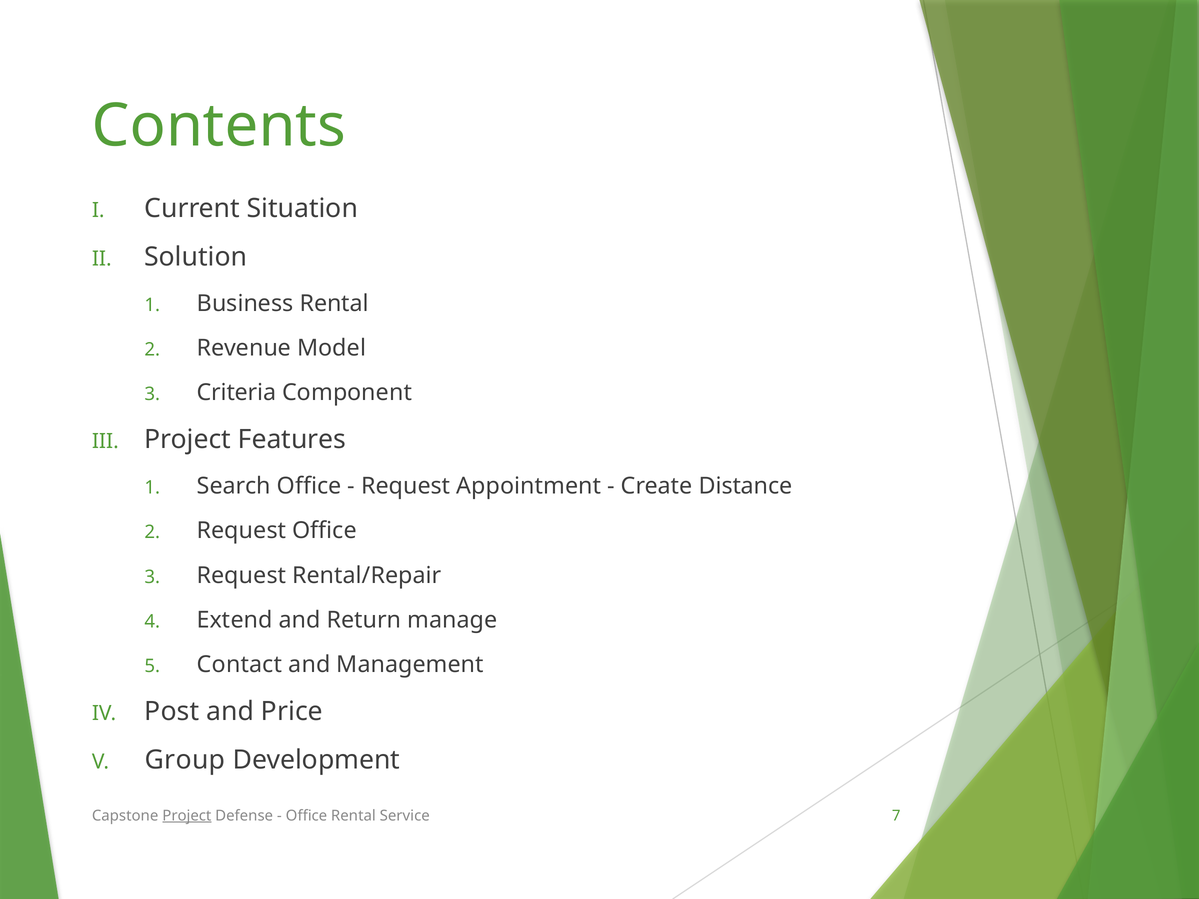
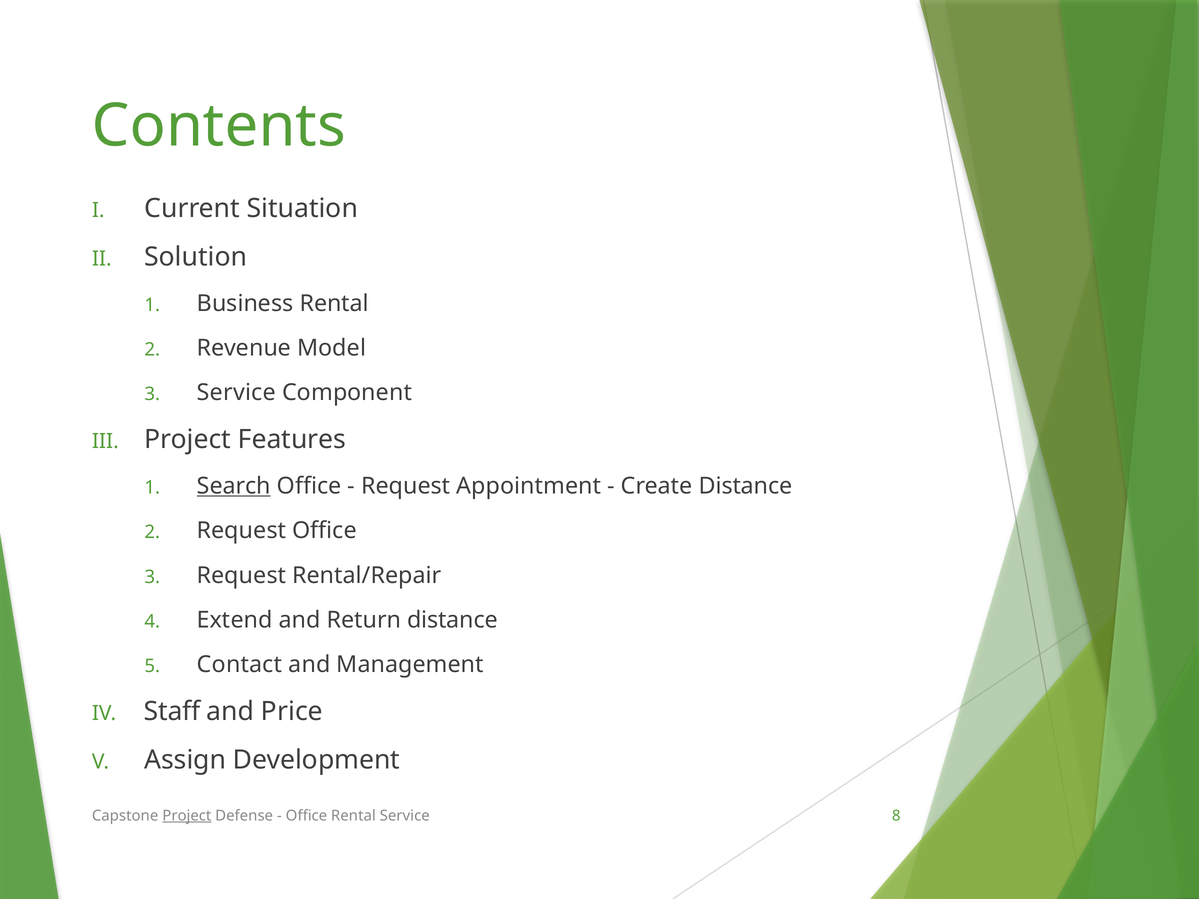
Criteria: Criteria -> Service (236, 393)
Search underline: none -> present (234, 486)
Return manage: manage -> distance (453, 620)
Post: Post -> Staff (172, 712)
Group: Group -> Assign (185, 760)
7: 7 -> 8 (896, 816)
